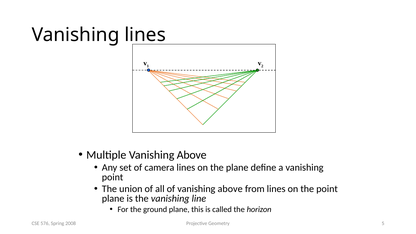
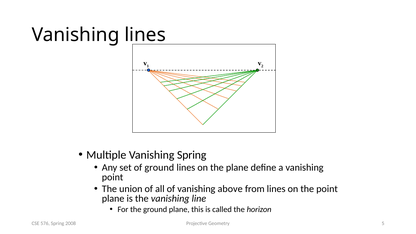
Multiple Vanishing Above: Above -> Spring (192, 155)
of camera: camera -> ground (159, 168)
